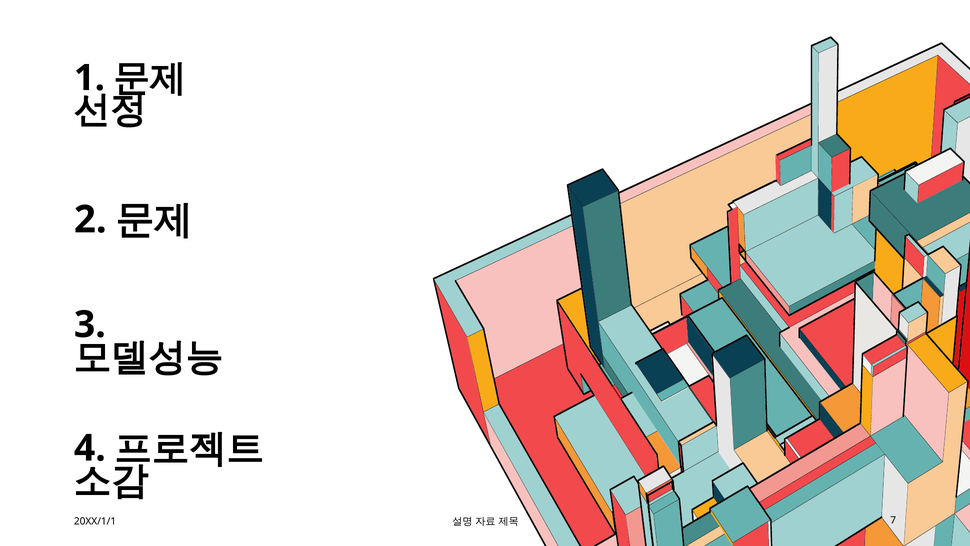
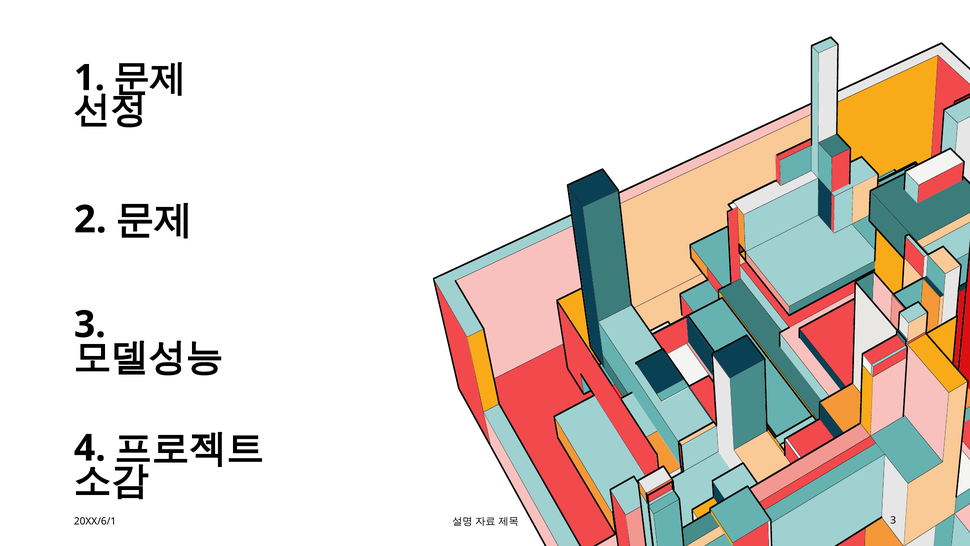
20XX/1/1: 20XX/1/1 -> 20XX/6/1 (95, 521)
7: 7 -> 3 (893, 520)
